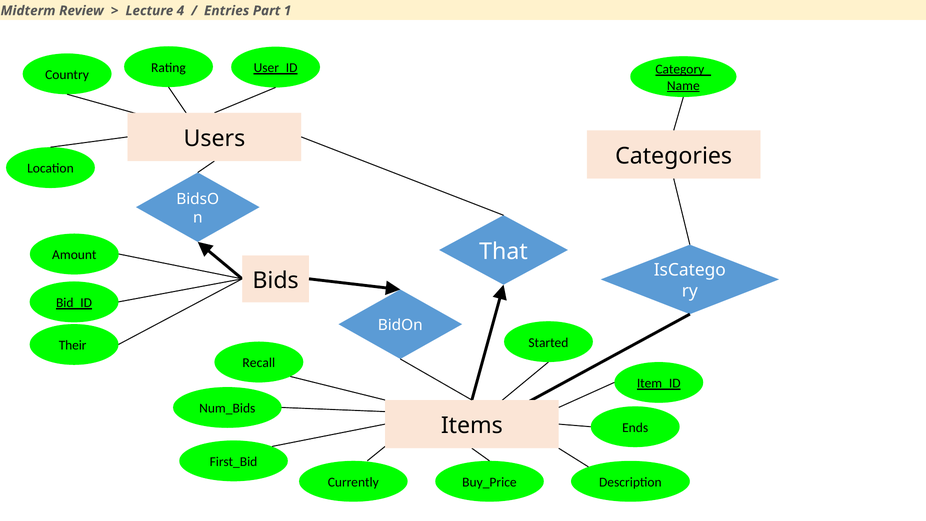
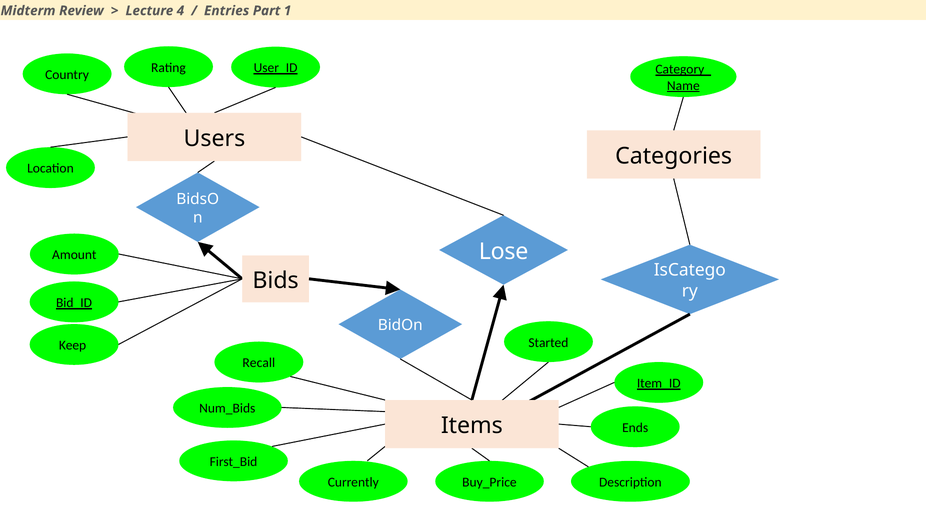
That: That -> Lose (504, 252)
Their: Their -> Keep (73, 345)
